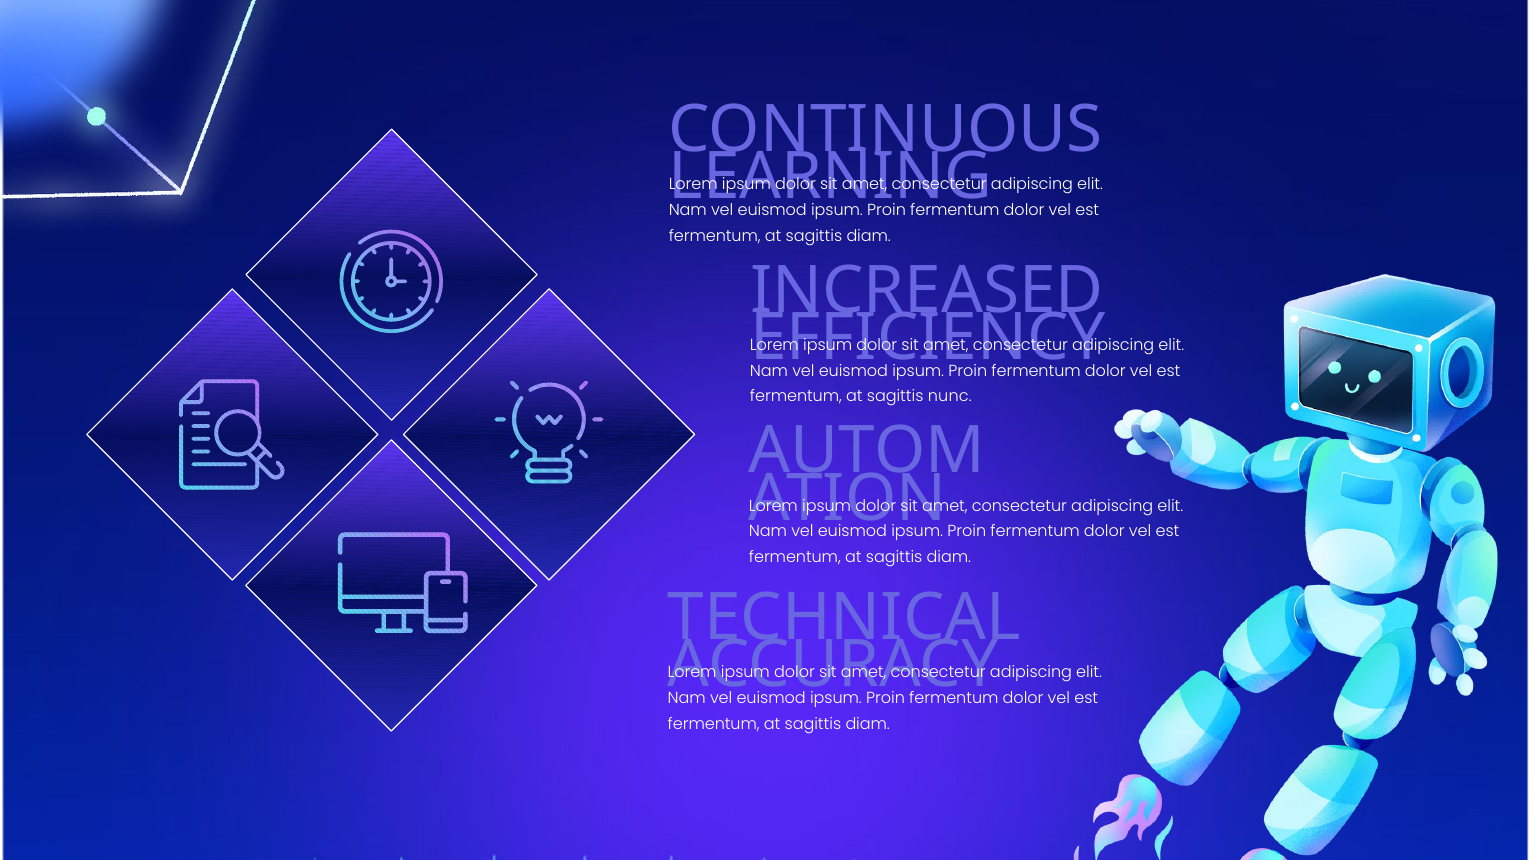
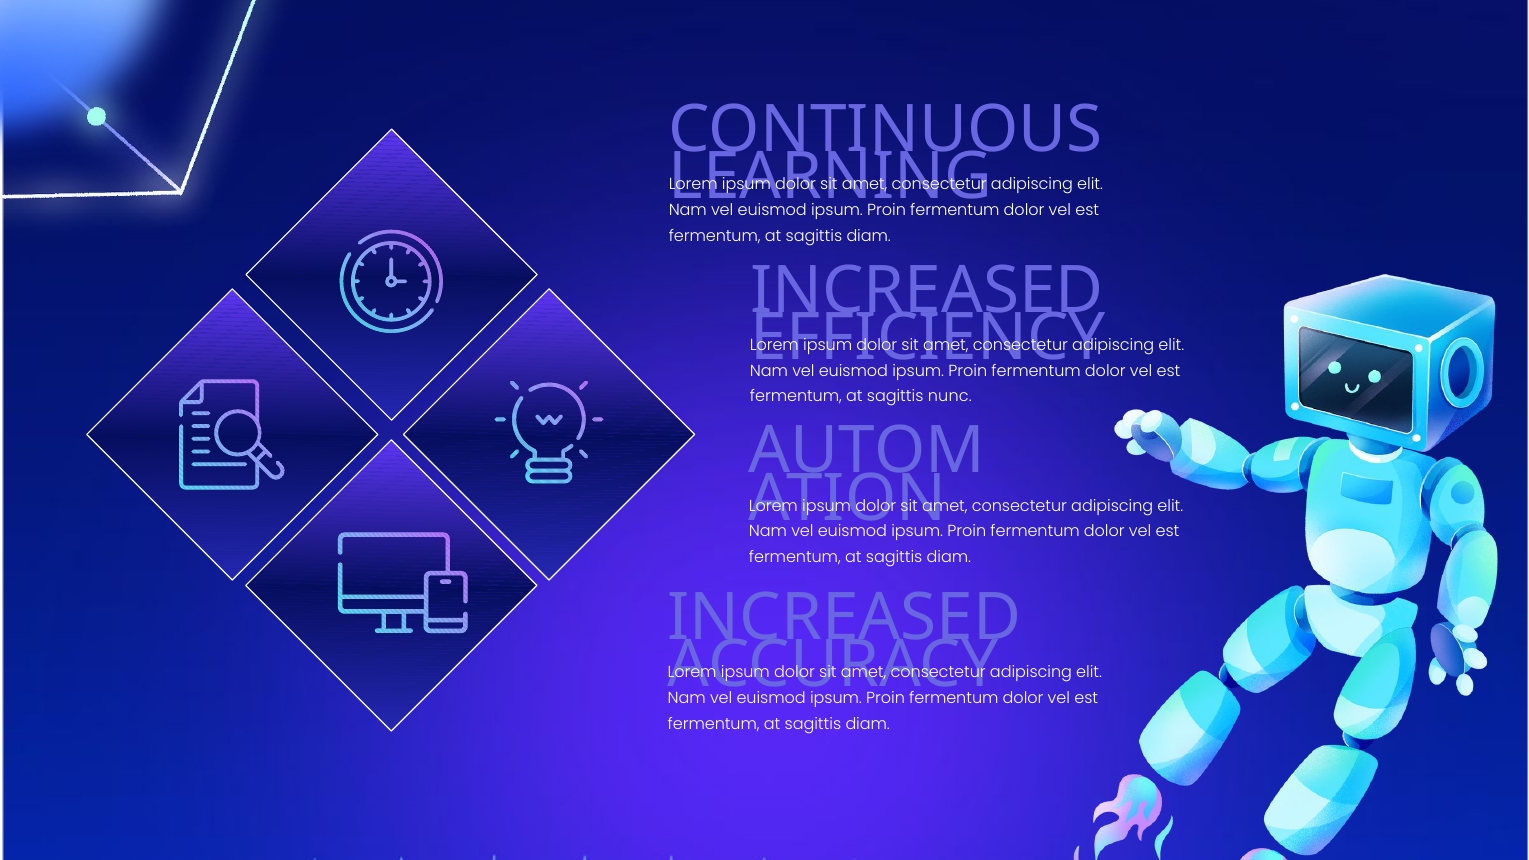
TECHNICAL: TECHNICAL -> INCREASED (844, 618)
